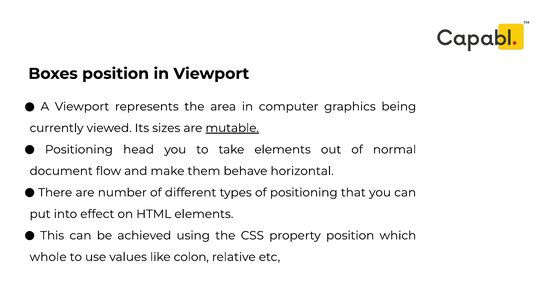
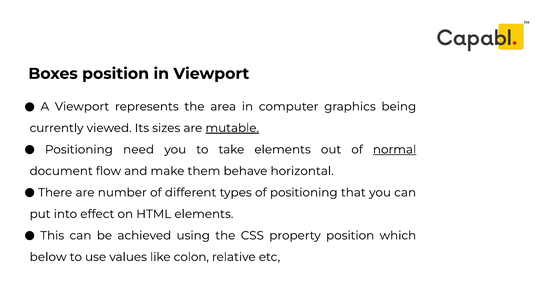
head: head -> need (139, 150)
normal underline: none -> present (395, 150)
whole: whole -> below (48, 257)
